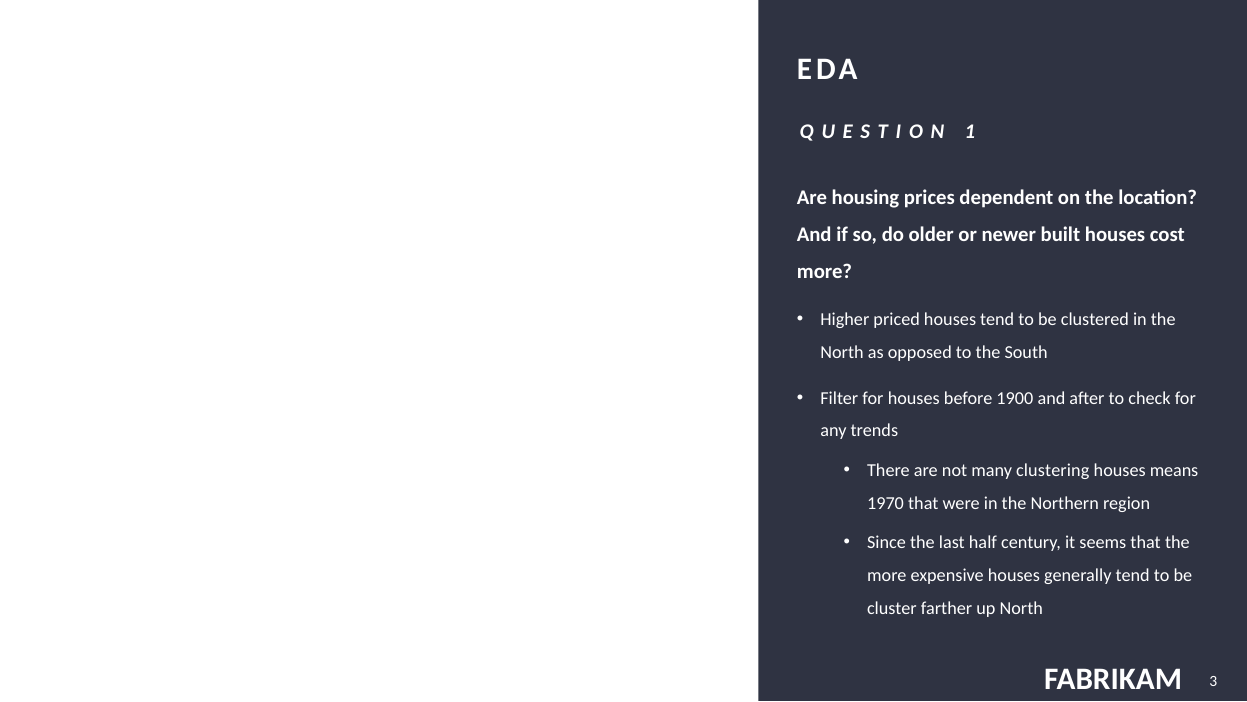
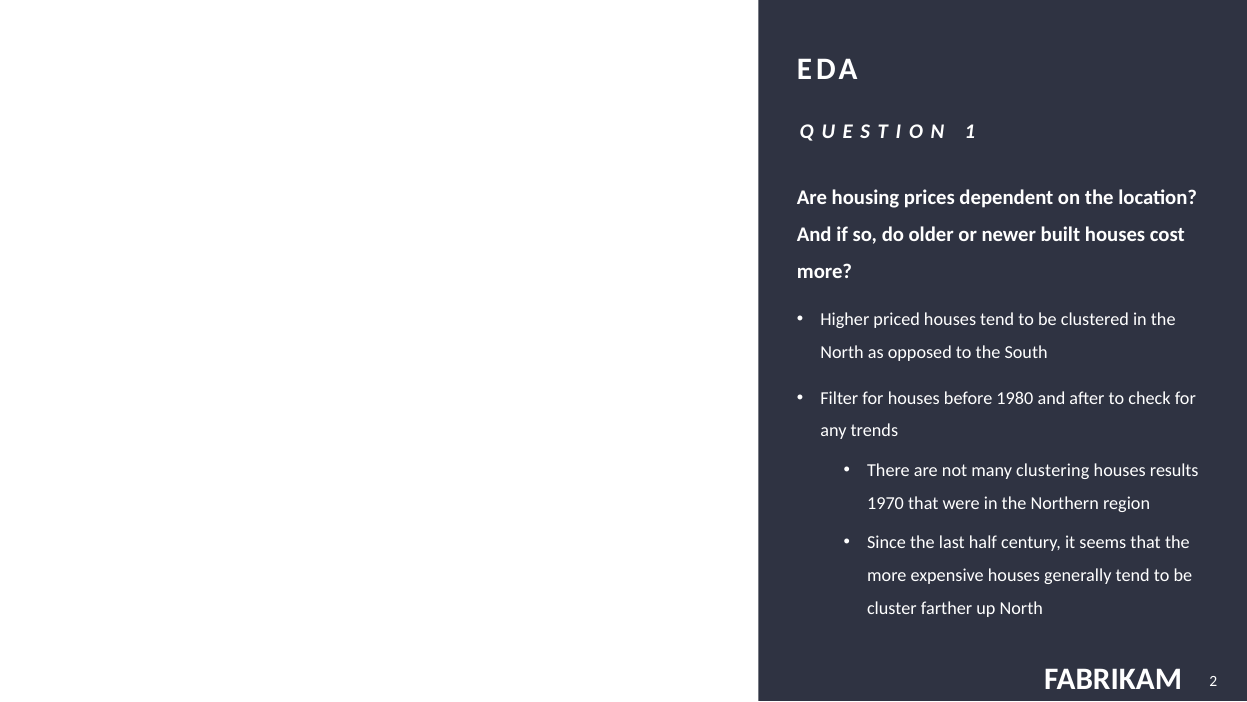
1900: 1900 -> 1980 (1015, 398)
means: means -> results (1174, 470)
3: 3 -> 2 (1213, 681)
